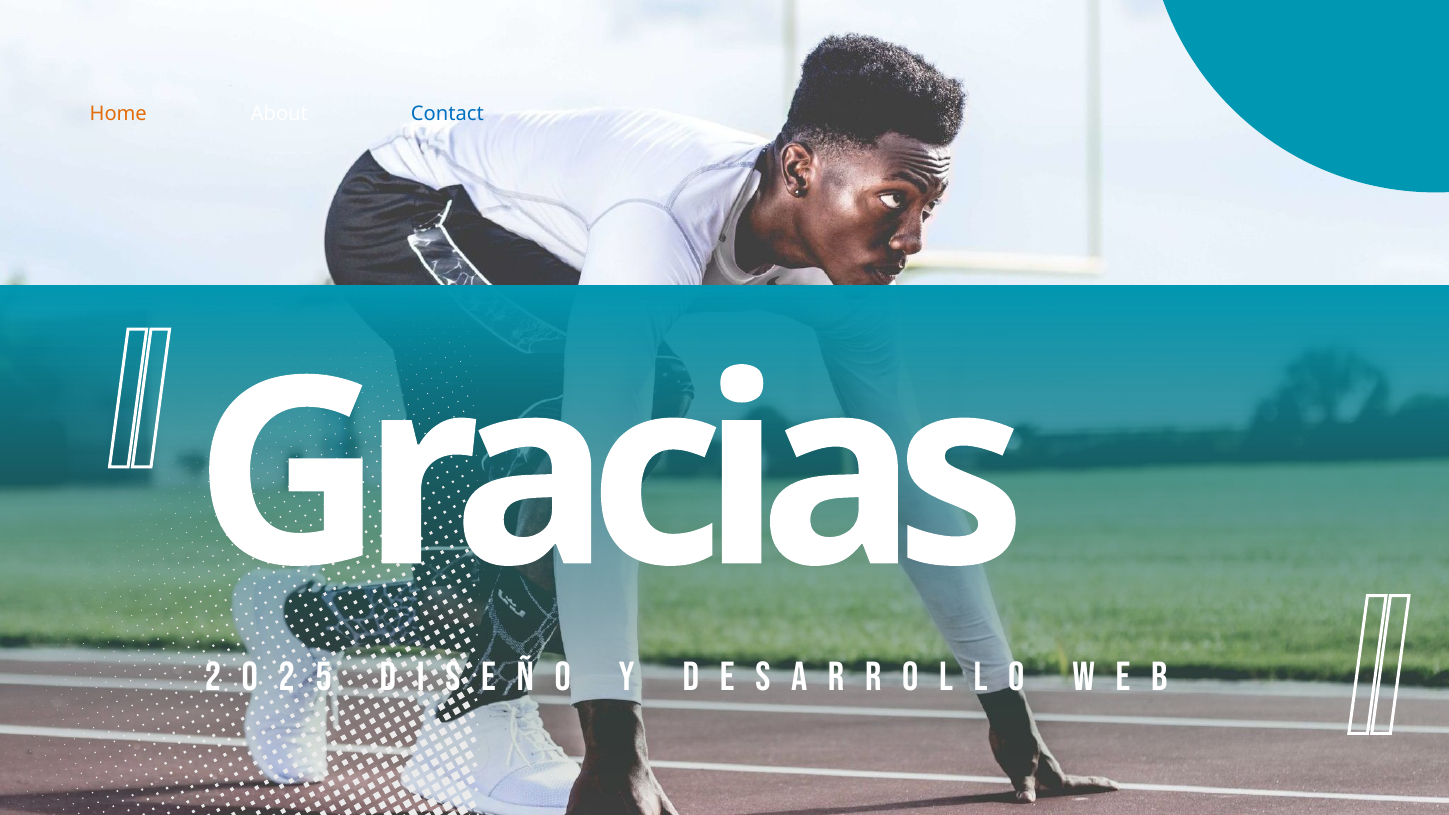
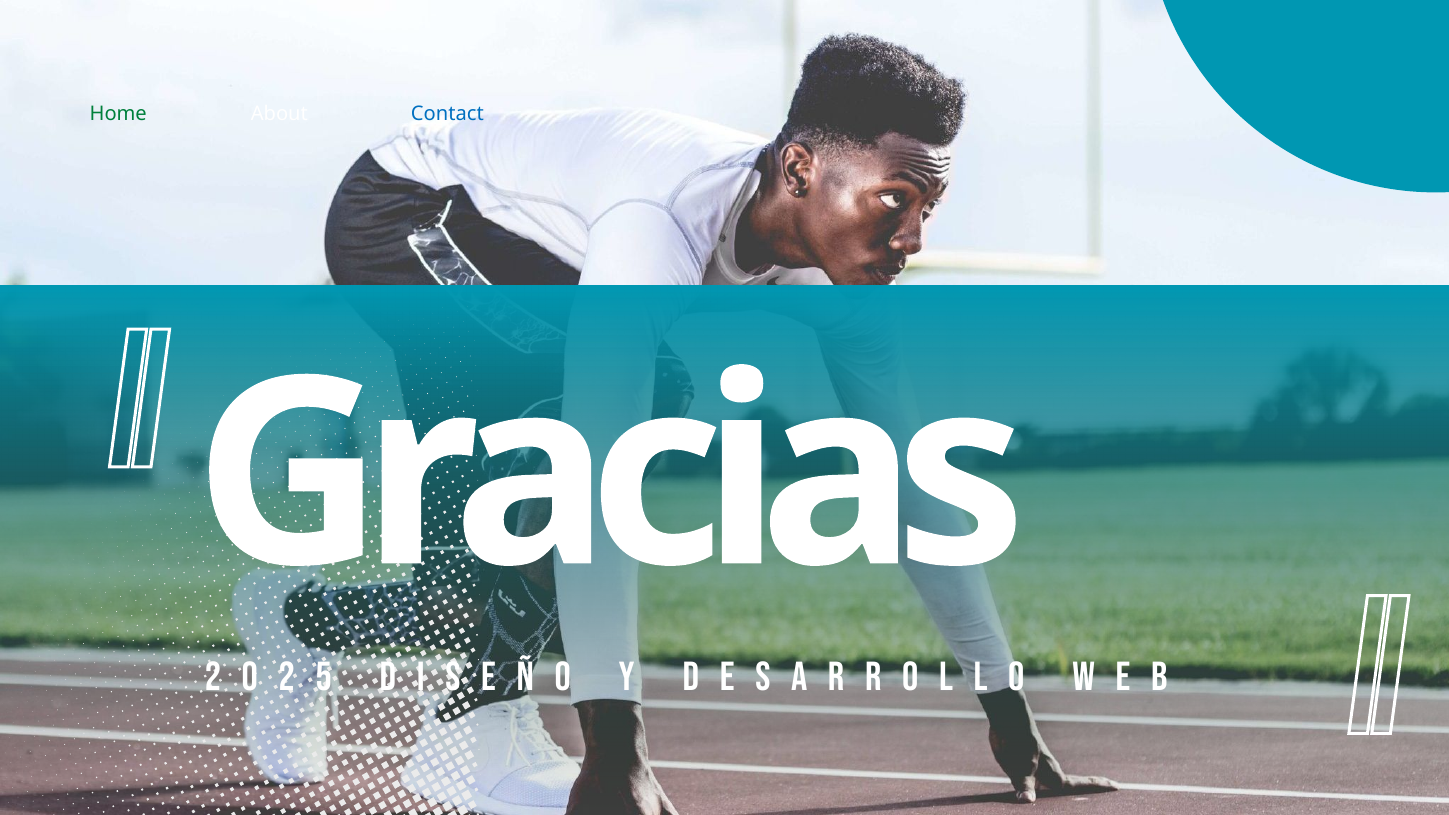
Home colour: orange -> green (118, 113)
